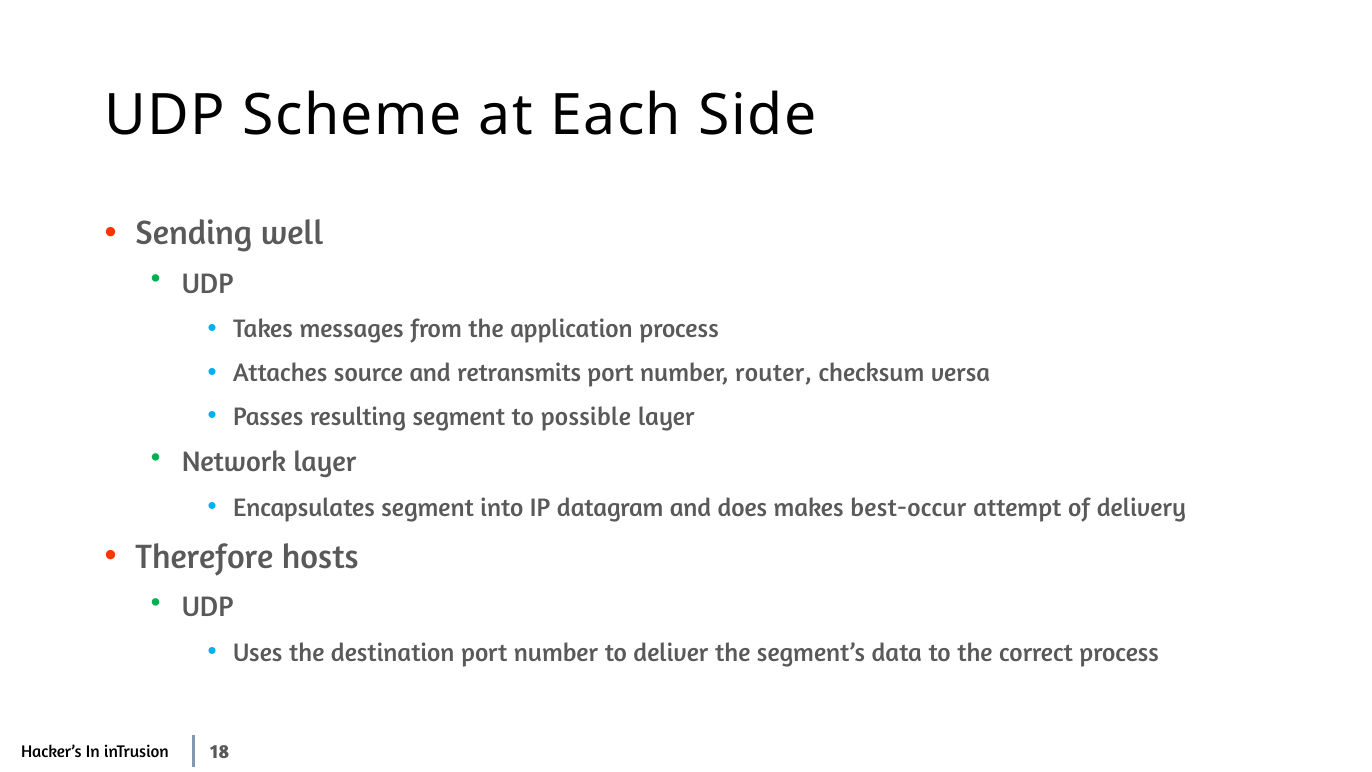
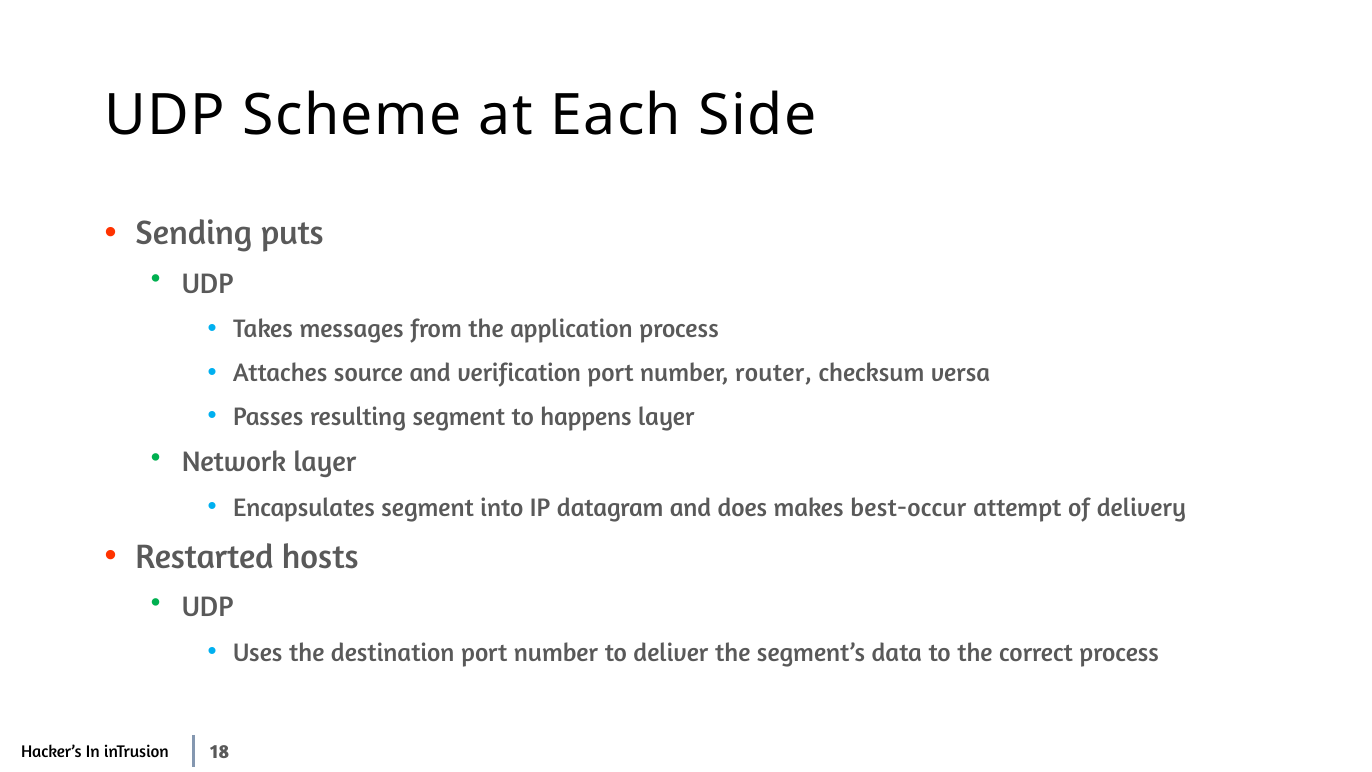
well: well -> puts (292, 234)
retransmits: retransmits -> verification (519, 373)
possible: possible -> happens (586, 417)
Therefore: Therefore -> Restarted (204, 557)
